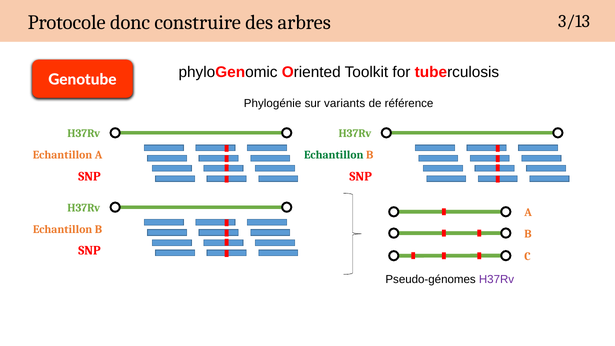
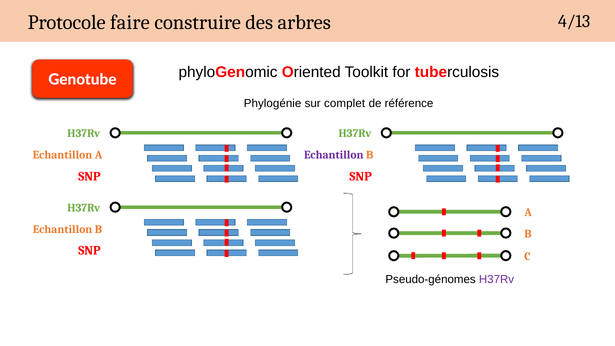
donc: donc -> faire (130, 22)
3/13: 3/13 -> 4/13 (574, 21)
variants: variants -> complet (345, 103)
Echantillon colour: green -> purple (334, 155)
